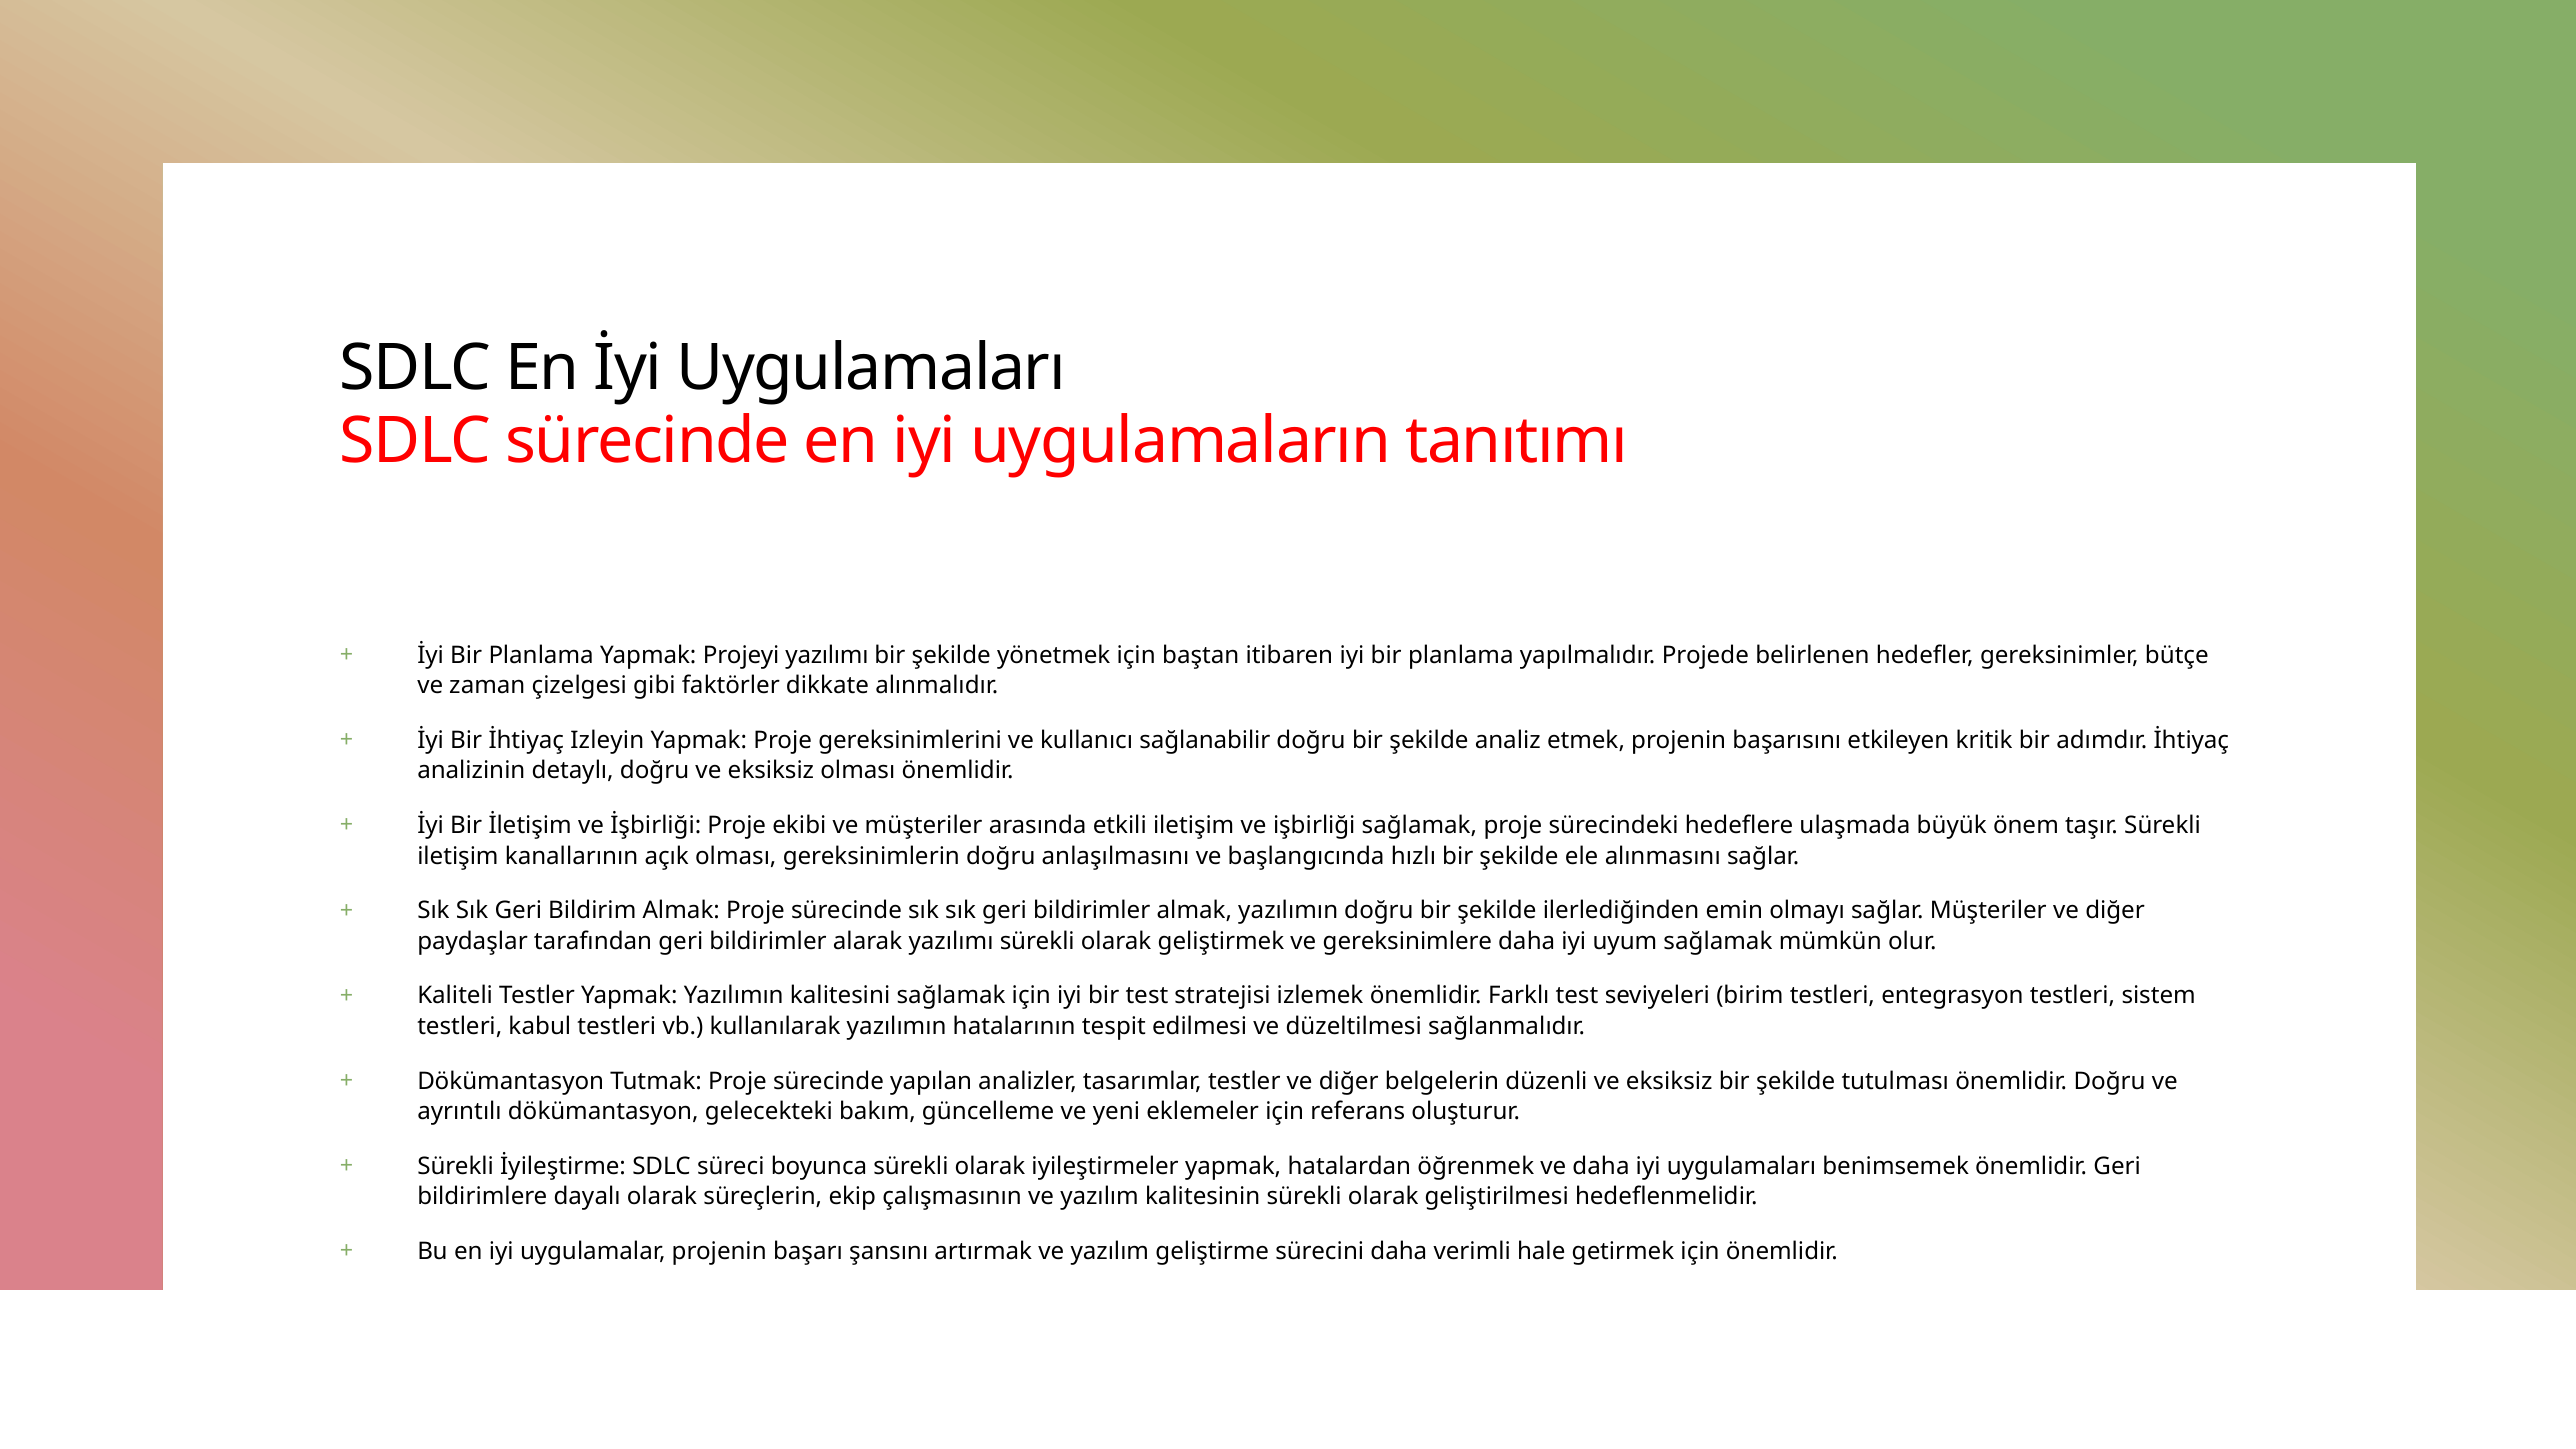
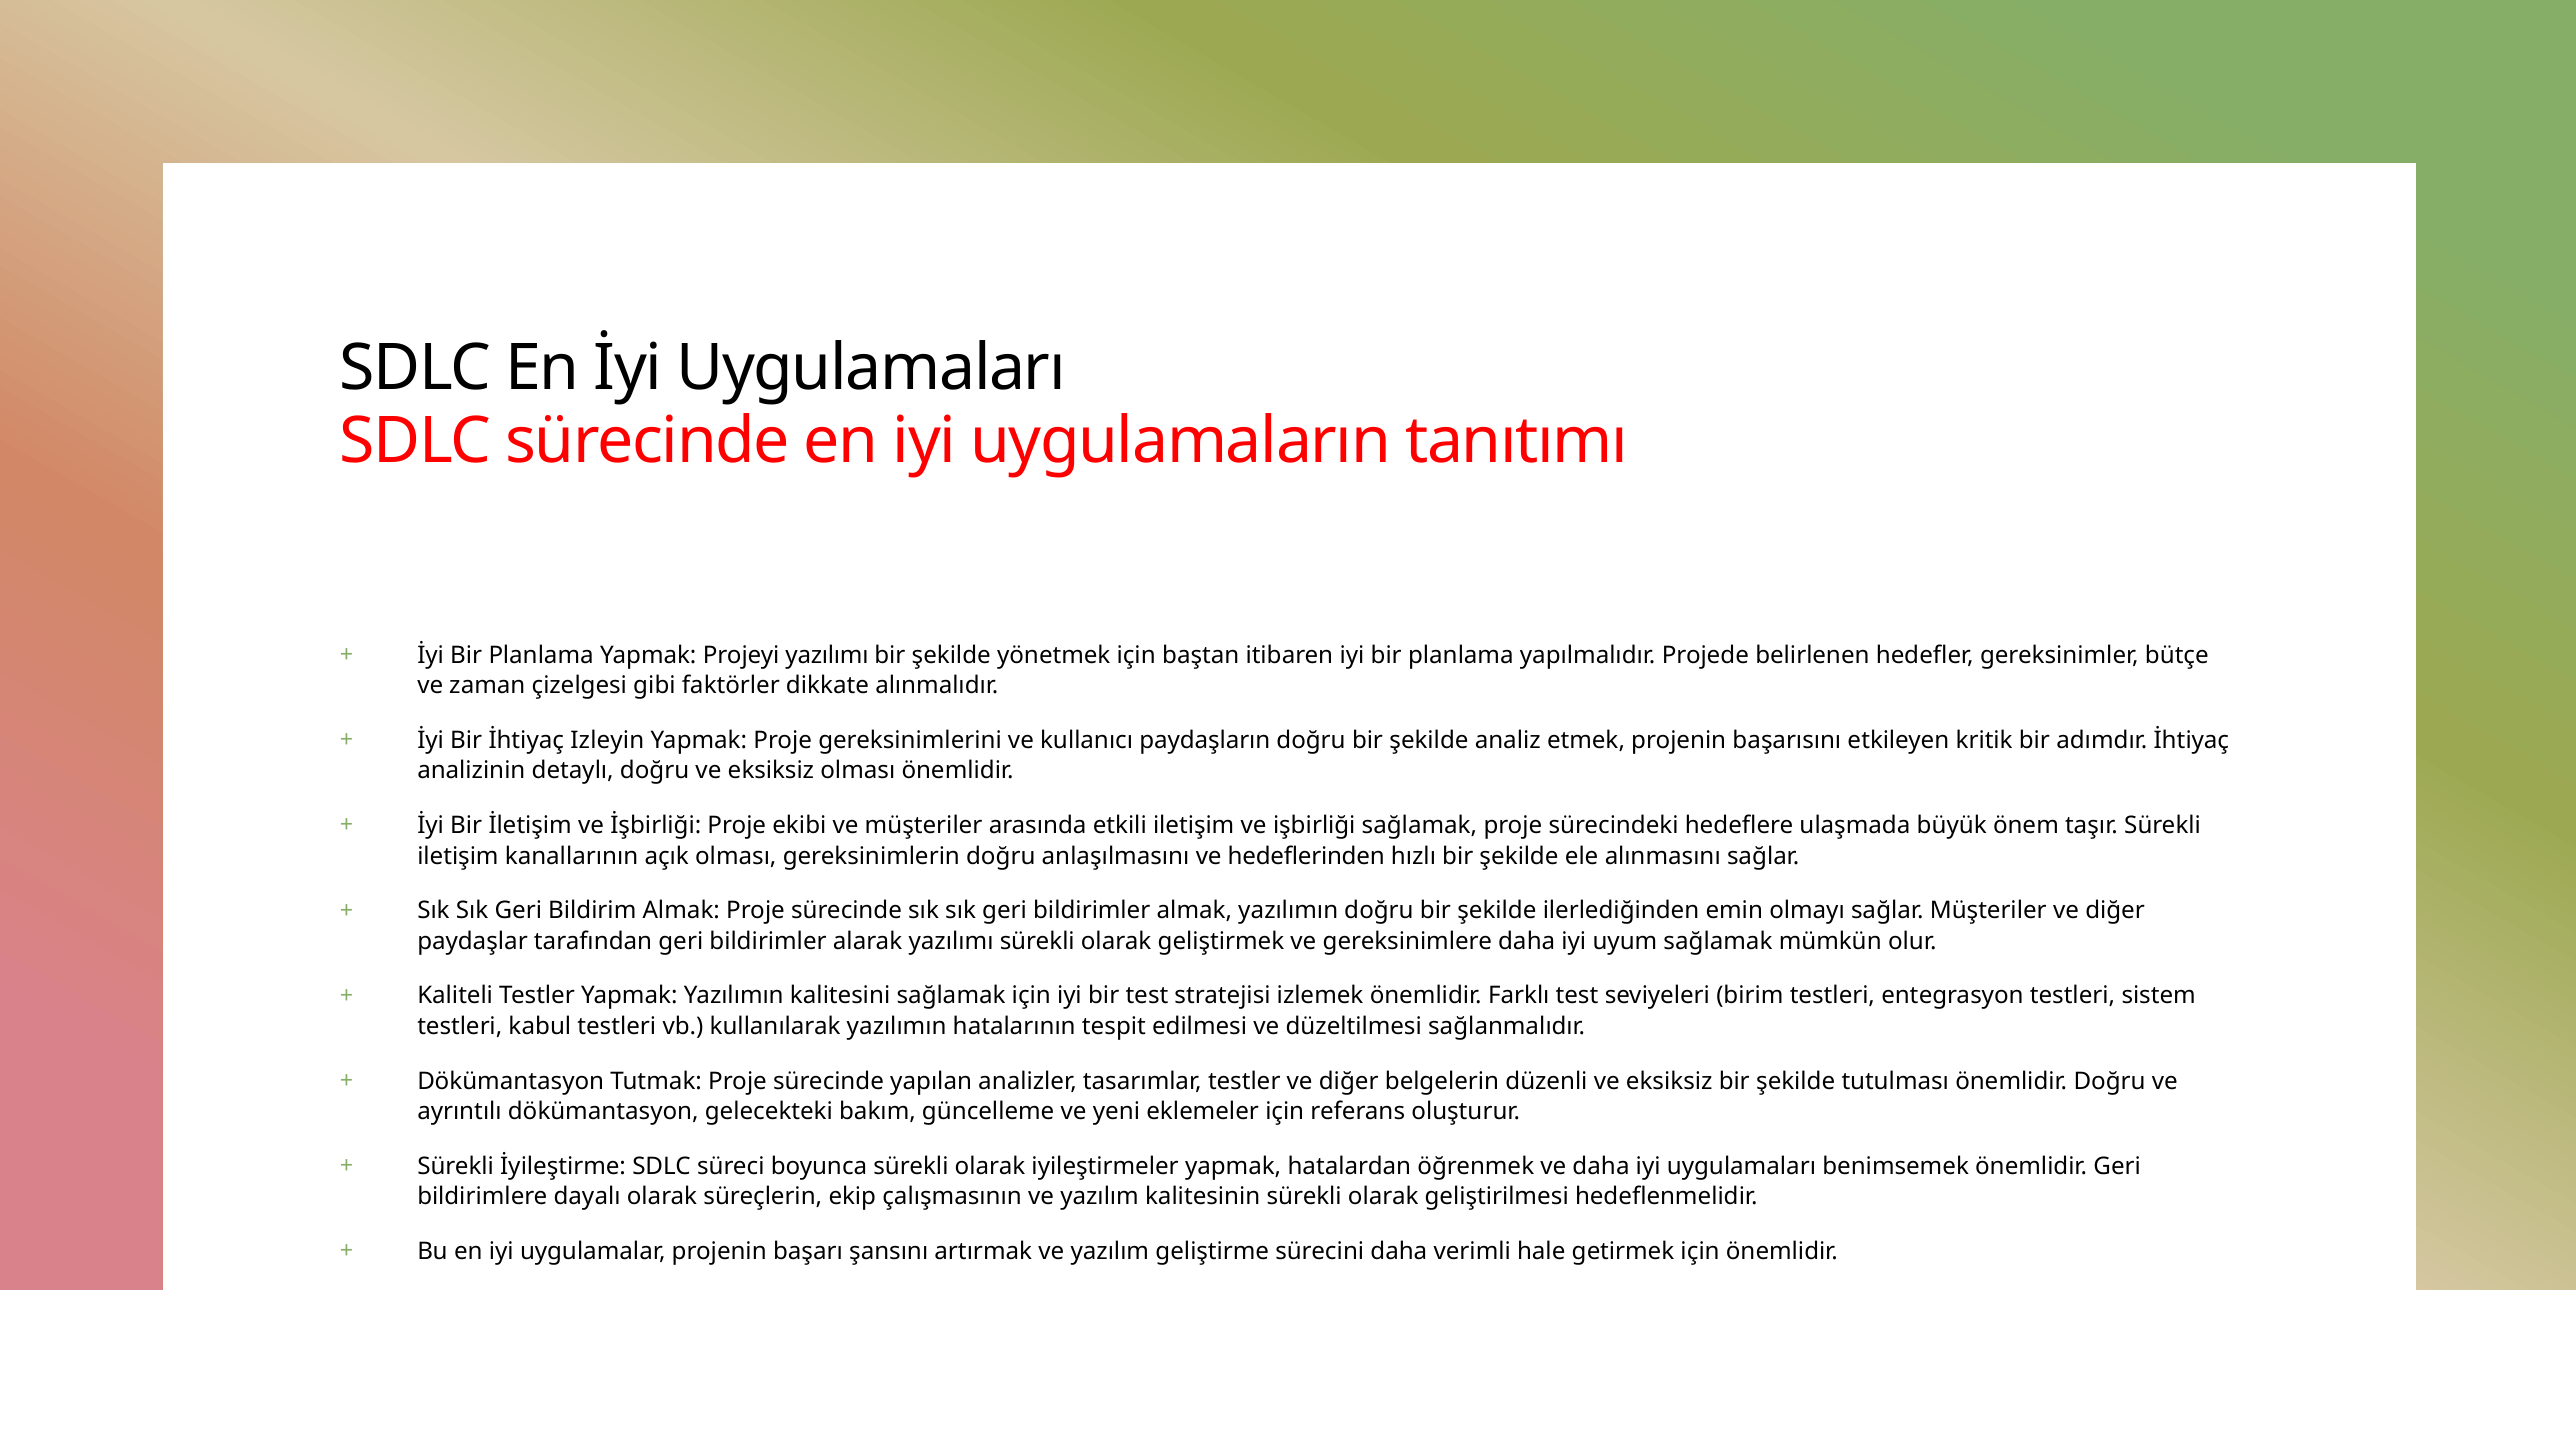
sağlanabilir: sağlanabilir -> paydaşların (1205, 740)
başlangıcında: başlangıcında -> hedeflerinden (1306, 856)
